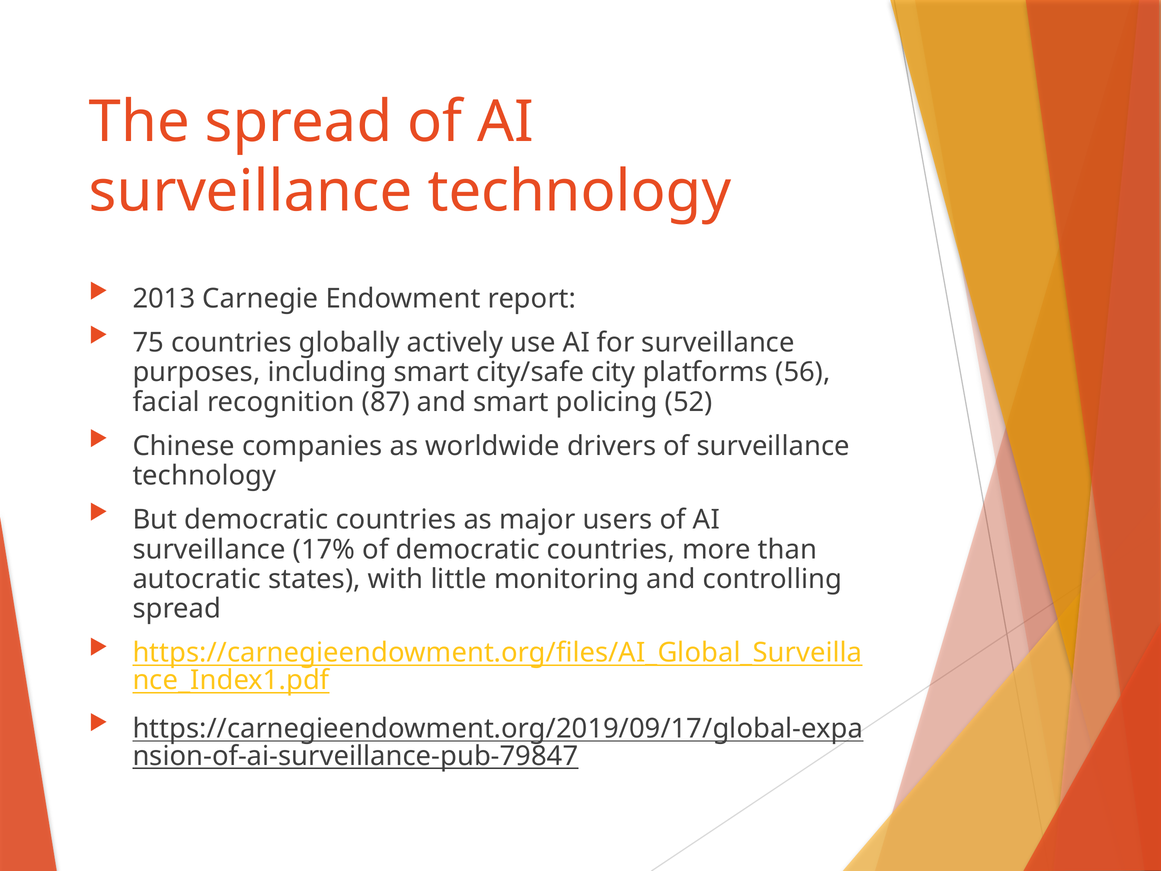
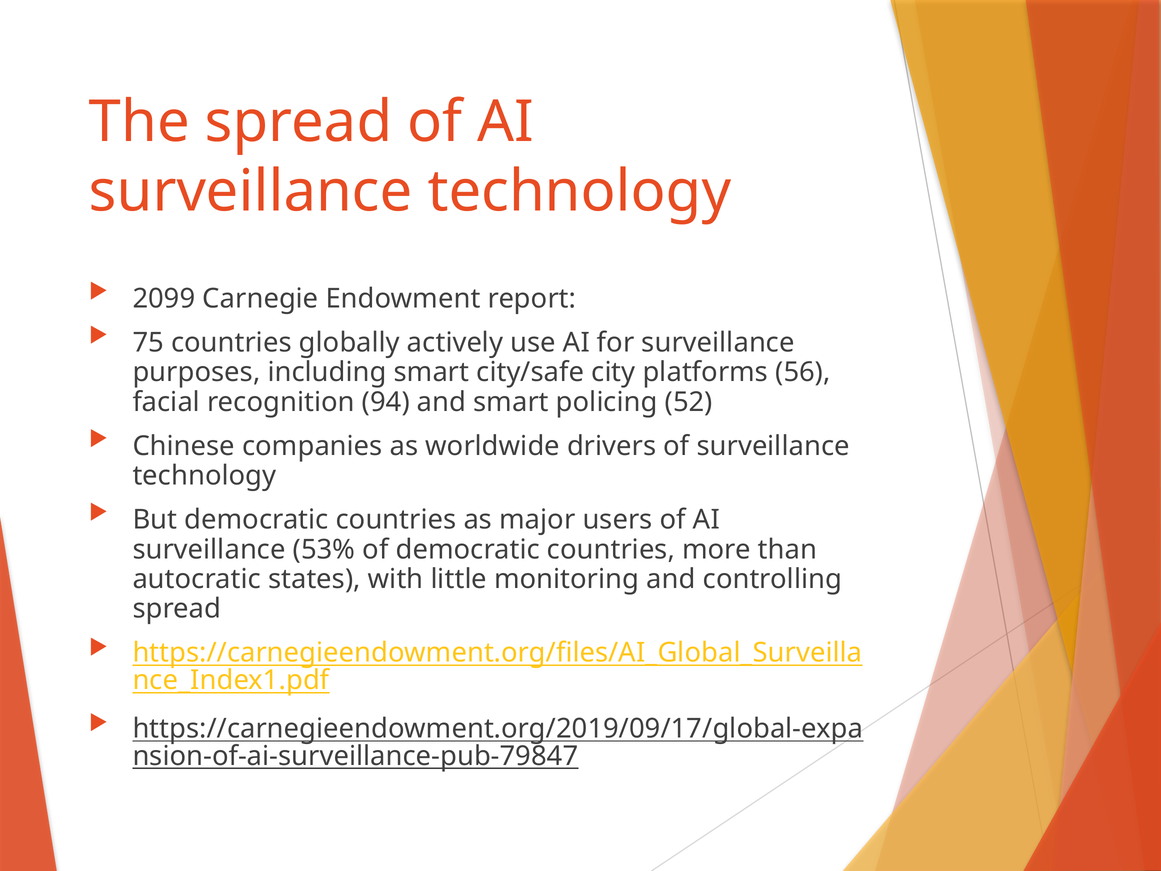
2013: 2013 -> 2099 (164, 299)
87: 87 -> 94 (386, 402)
17%: 17% -> 53% (324, 549)
